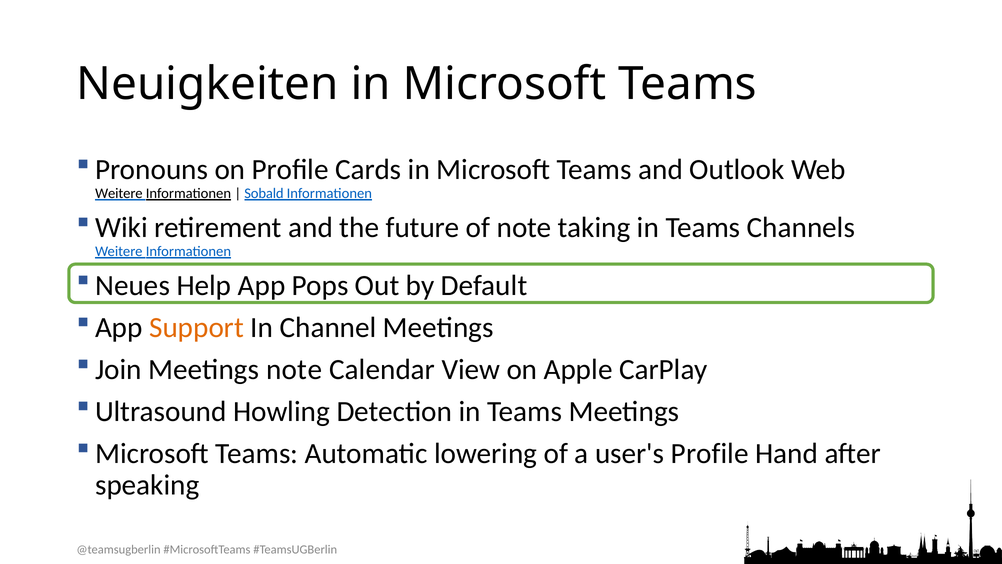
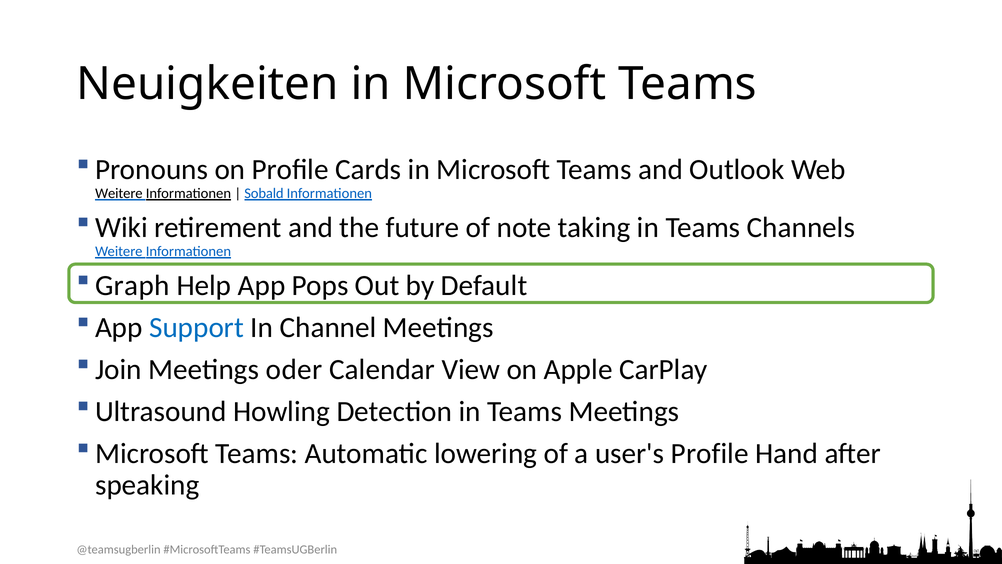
Neues: Neues -> Graph (132, 285)
Support colour: orange -> blue (197, 327)
Meetings note: note -> oder (294, 369)
